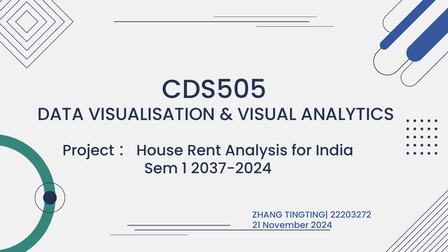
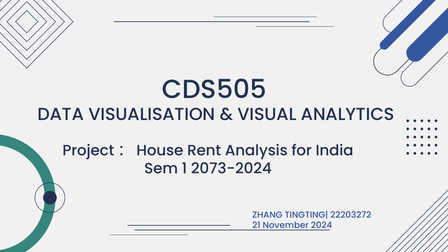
2037-2024: 2037-2024 -> 2073-2024 (231, 168)
